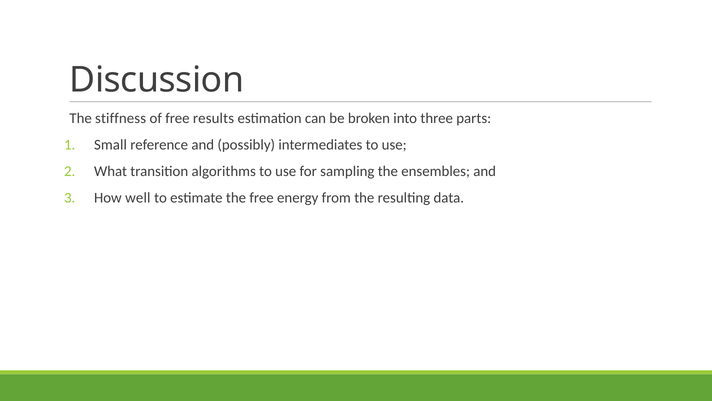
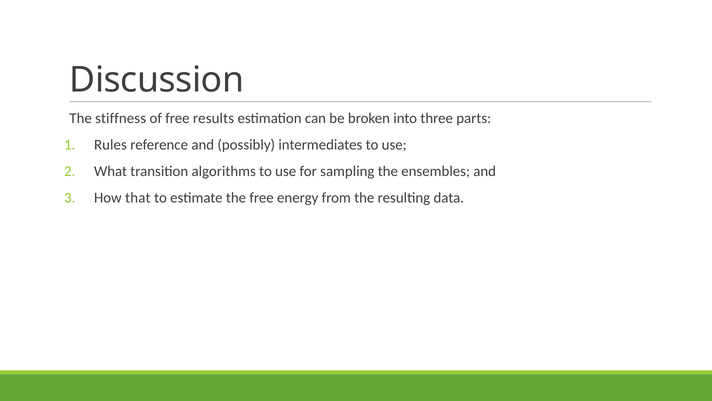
Small: Small -> Rules (110, 145)
well: well -> that (138, 198)
